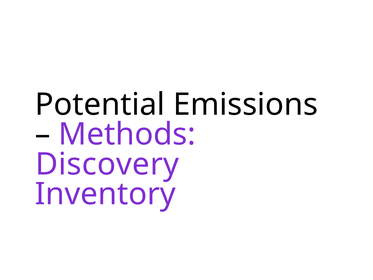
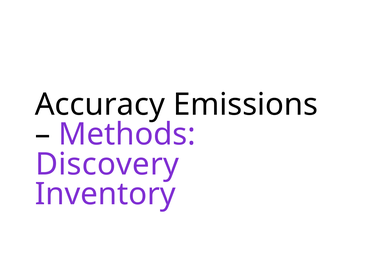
Potential: Potential -> Accuracy (100, 104)
